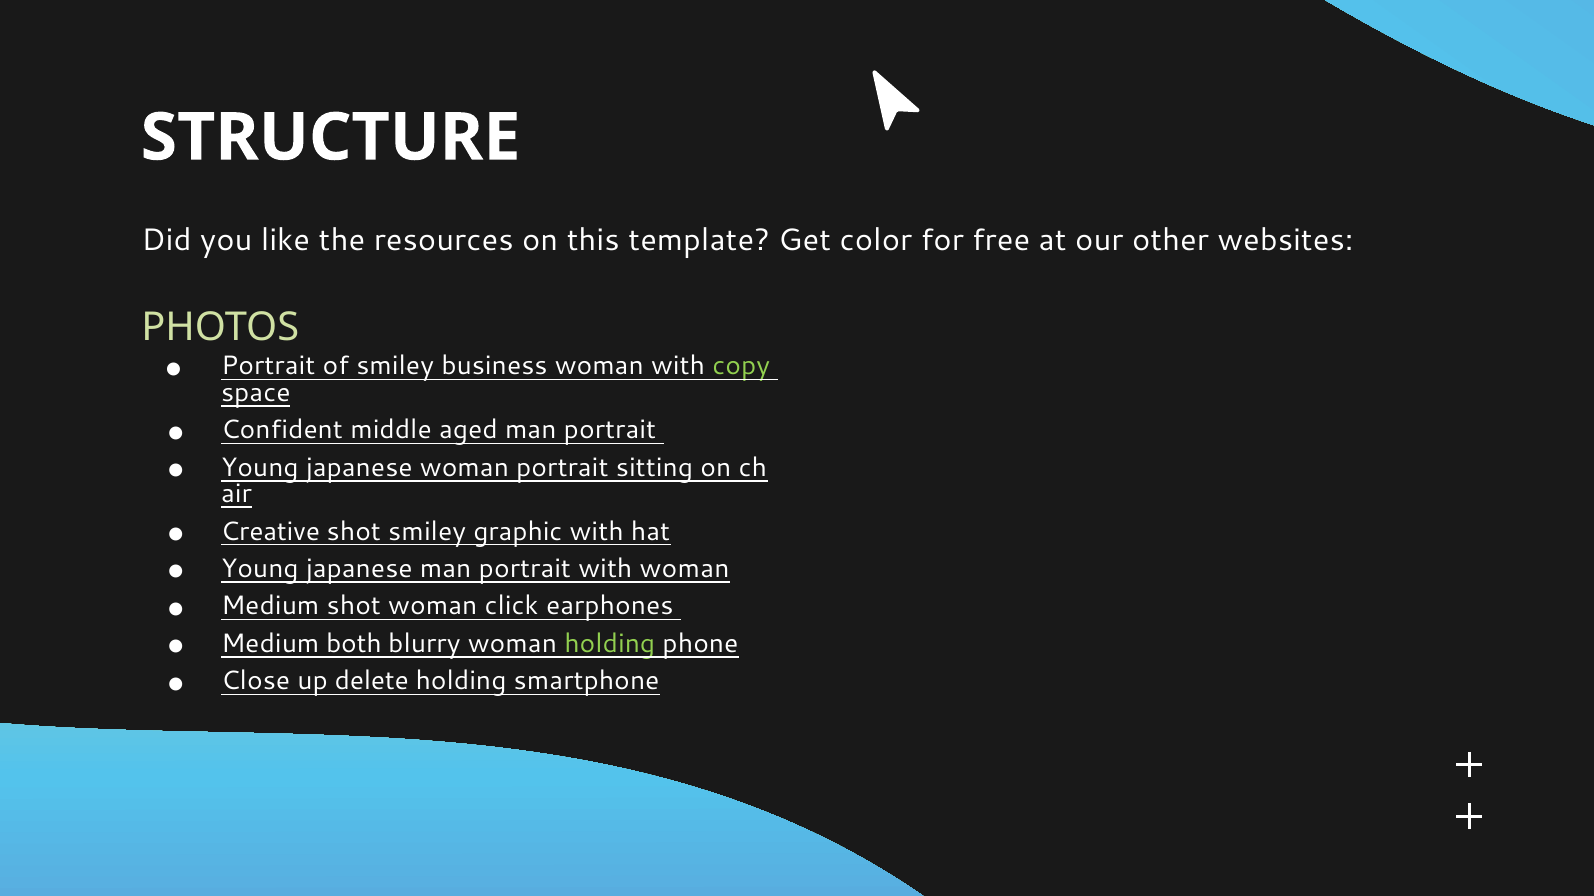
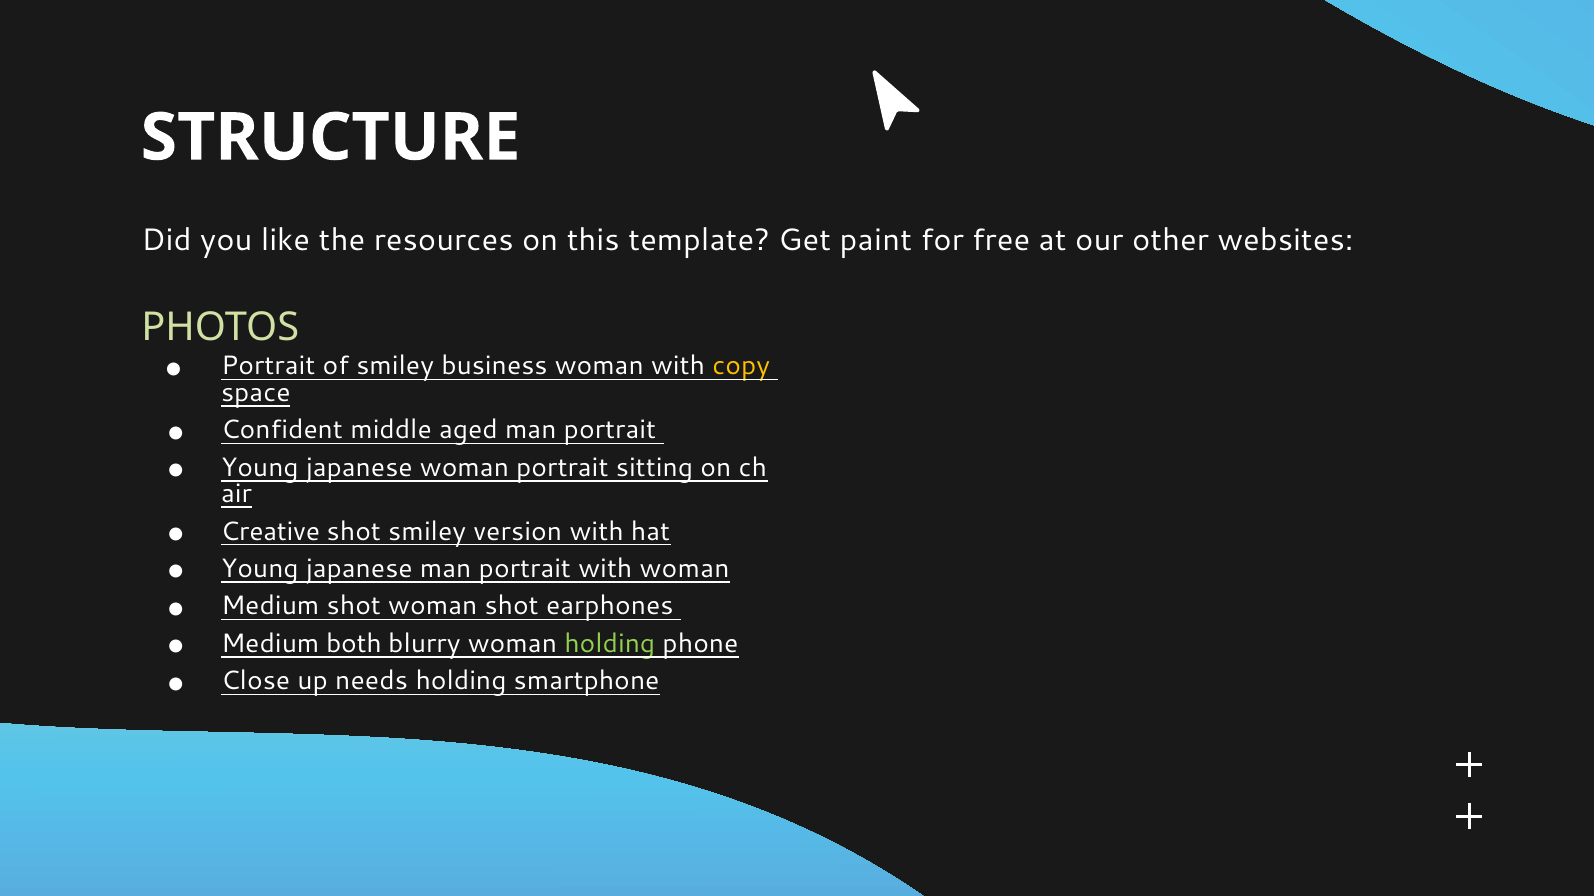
color: color -> paint (876, 241)
copy colour: light green -> yellow (741, 366)
graphic: graphic -> version (518, 532)
woman click: click -> shot (512, 607)
delete: delete -> needs (372, 682)
